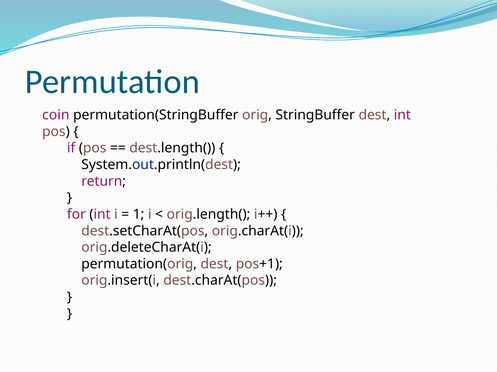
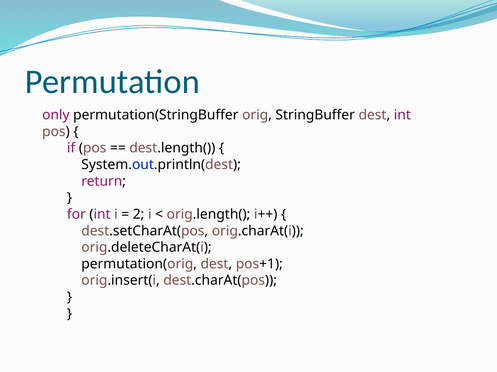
coin: coin -> only (56, 115)
1: 1 -> 2 (139, 215)
